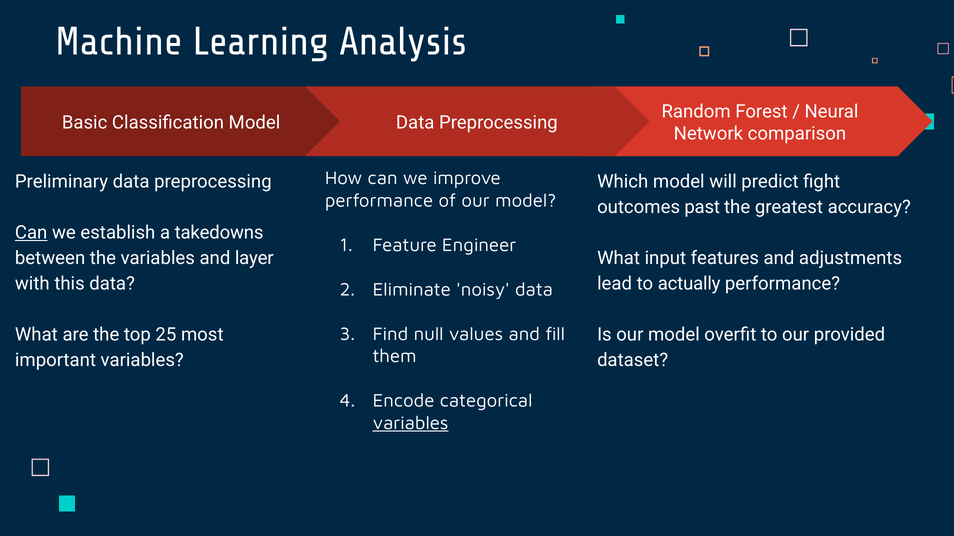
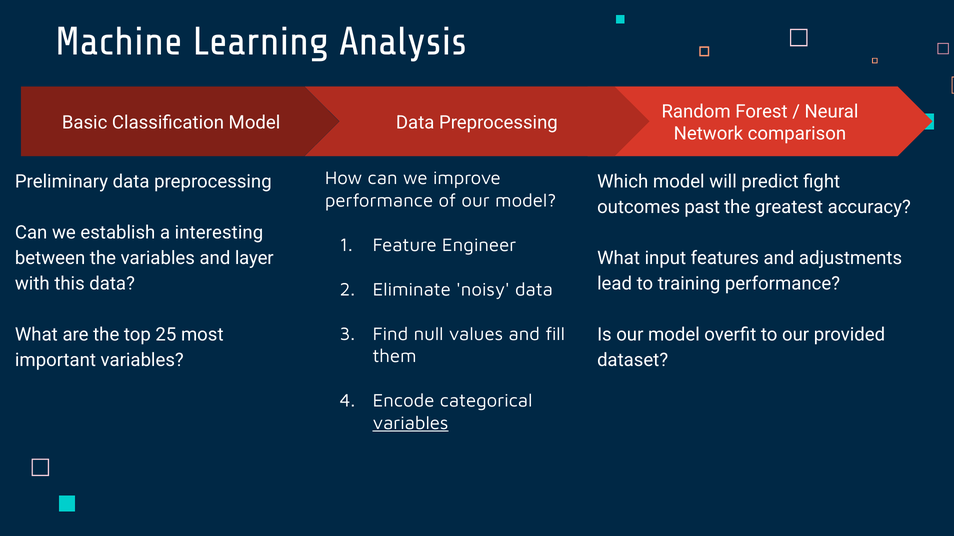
Can underline: present -> none (31, 233)
takedowns: takedowns -> interesting (219, 233)
actually: actually -> training (689, 284)
